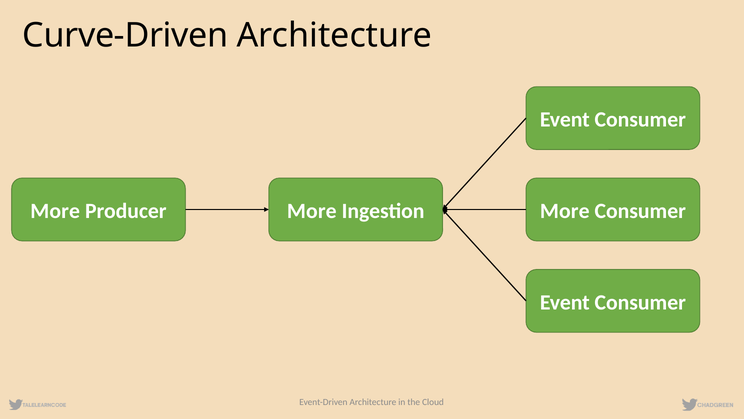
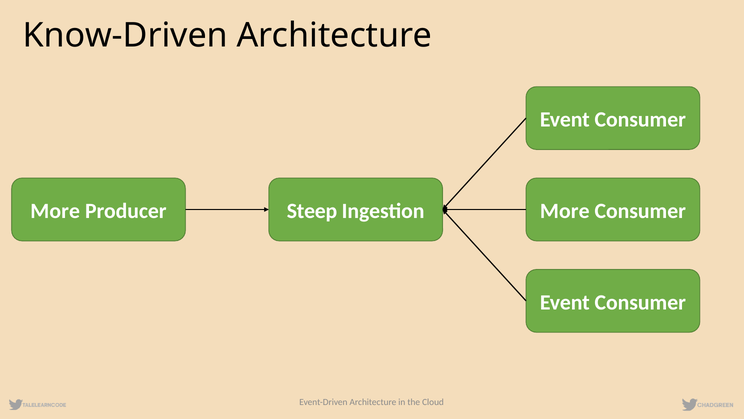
Curve-Driven: Curve-Driven -> Know-Driven (125, 35)
Producer More: More -> Steep (312, 211)
